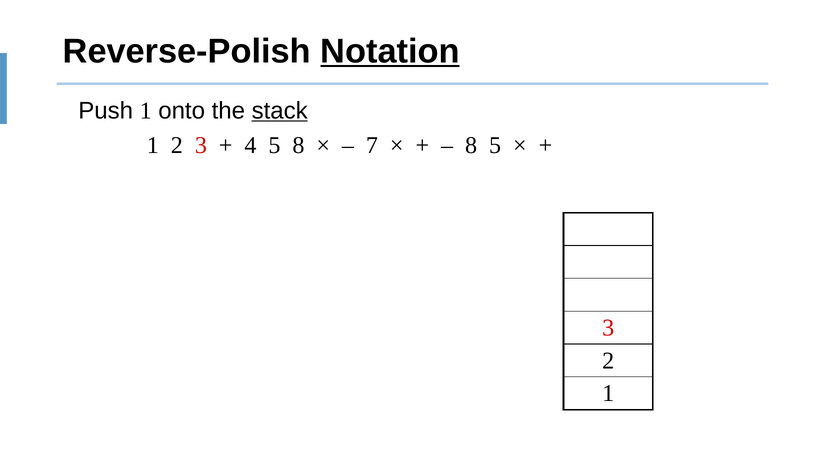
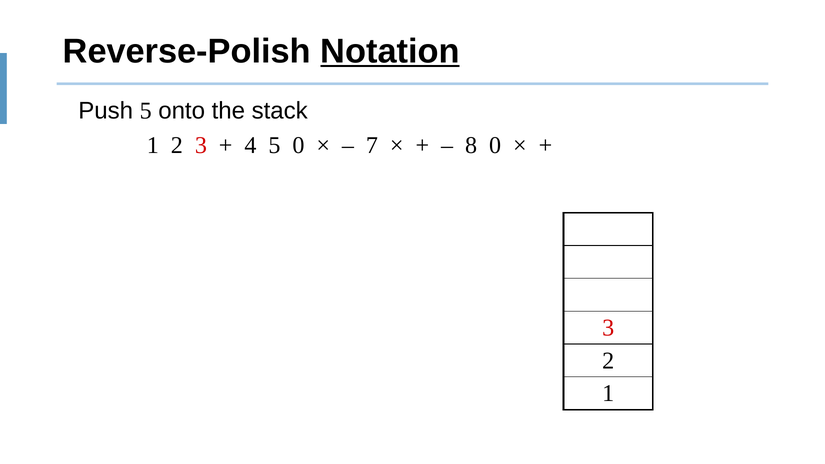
Push 1: 1 -> 5 (146, 111)
stack underline: present -> none (280, 111)
5 8: 8 -> 0 (298, 145)
8 5: 5 -> 0 (495, 145)
